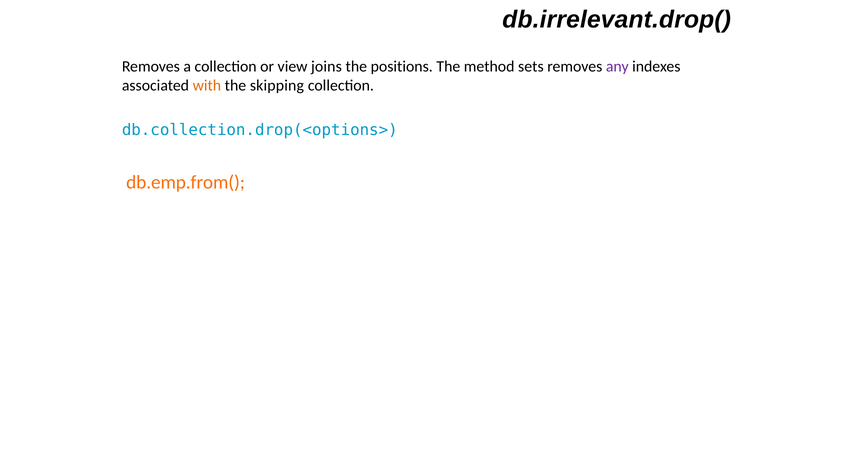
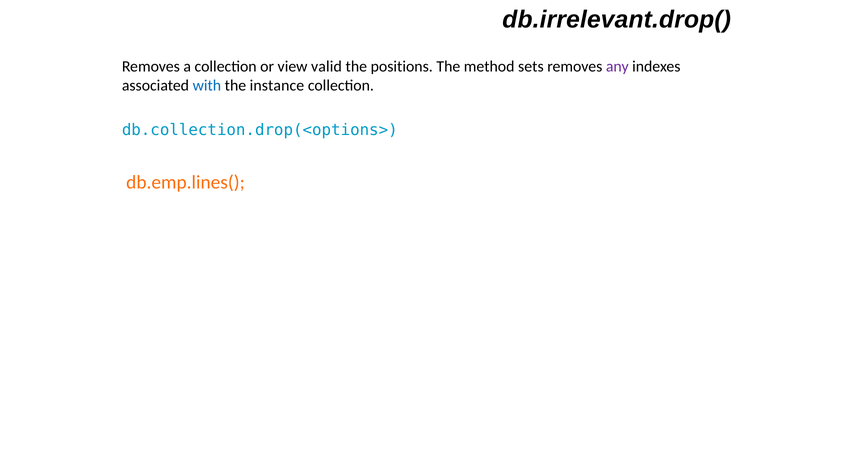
joins: joins -> valid (326, 66)
with colour: orange -> blue (207, 85)
skipping: skipping -> instance (277, 85)
db.emp.from(: db.emp.from( -> db.emp.lines( (186, 182)
